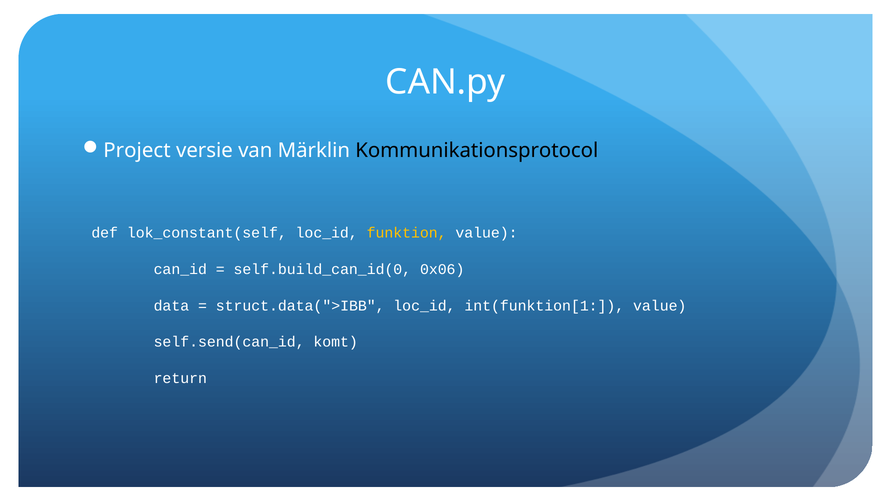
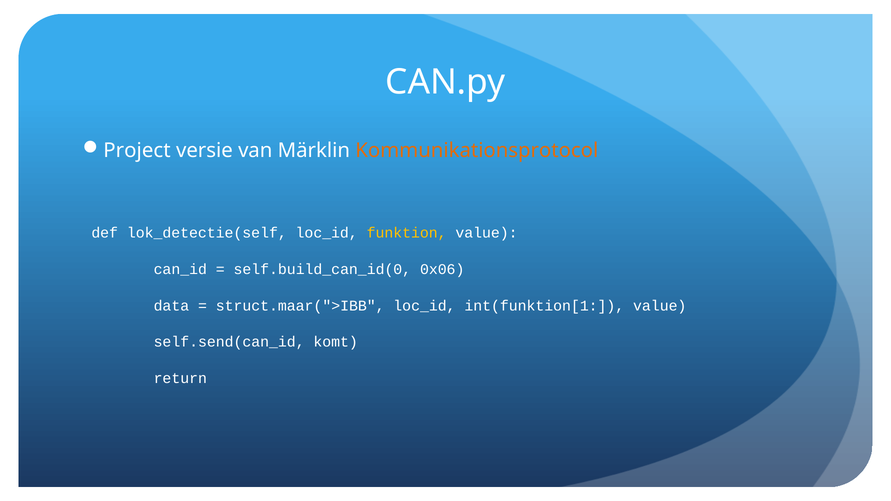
Kommunikationsprotocol colour: black -> orange (477, 151)
lok_constant(self: lok_constant(self -> lok_detectie(self (207, 233)
struct.data(">IBB: struct.data(">IBB -> struct.maar(">IBB (300, 306)
